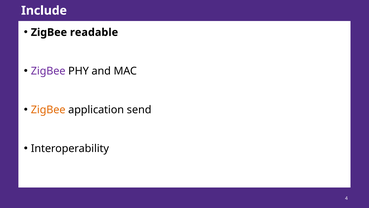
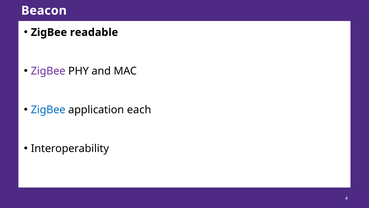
Include: Include -> Beacon (44, 11)
ZigBee colour: orange -> blue (48, 110)
send: send -> each (139, 110)
